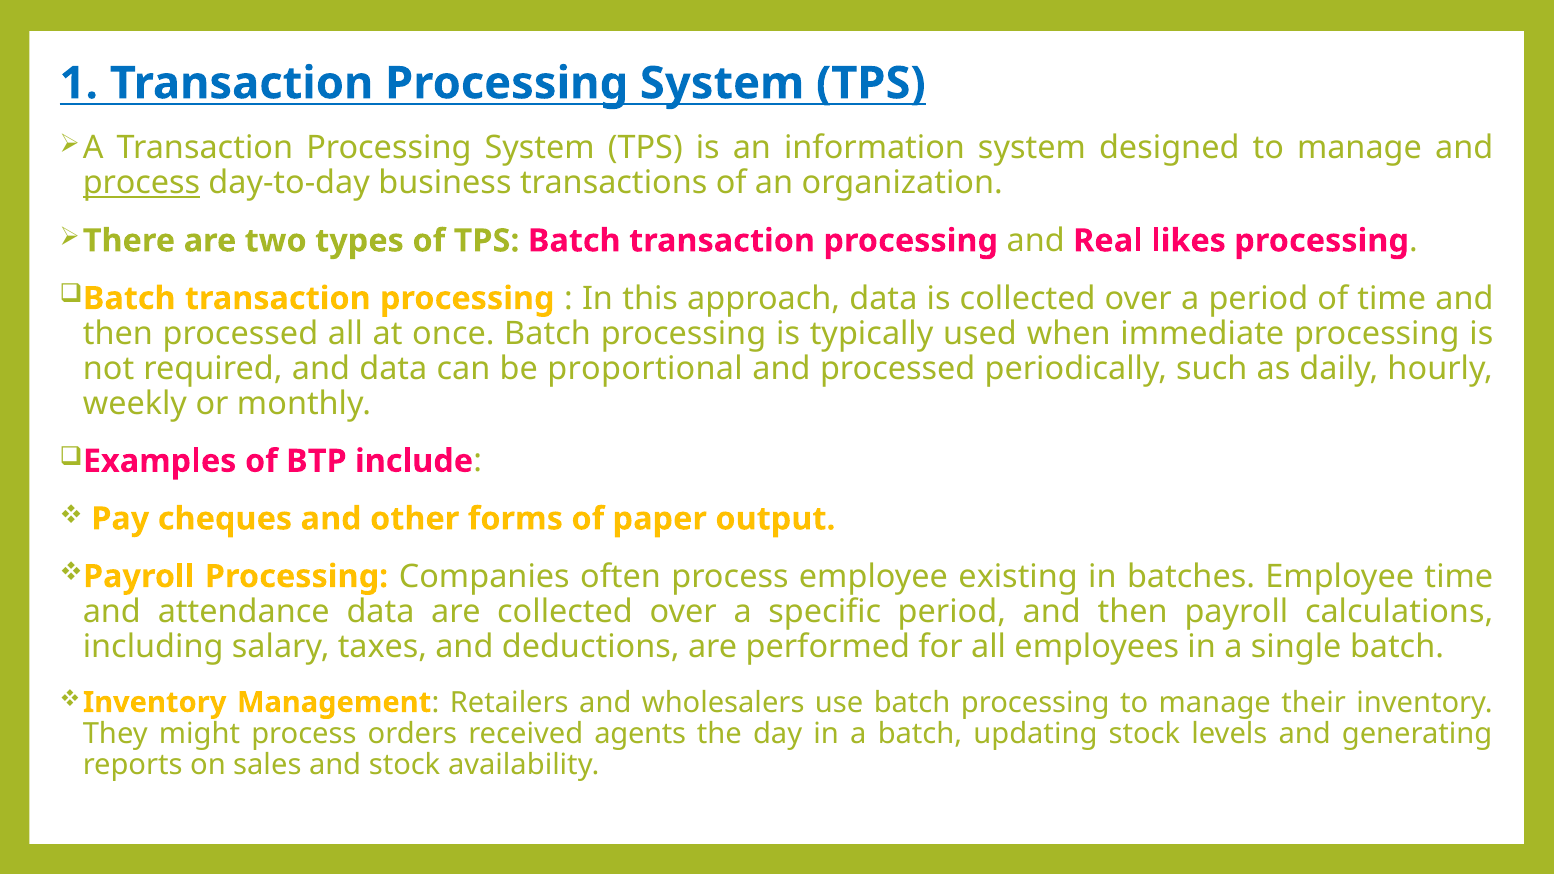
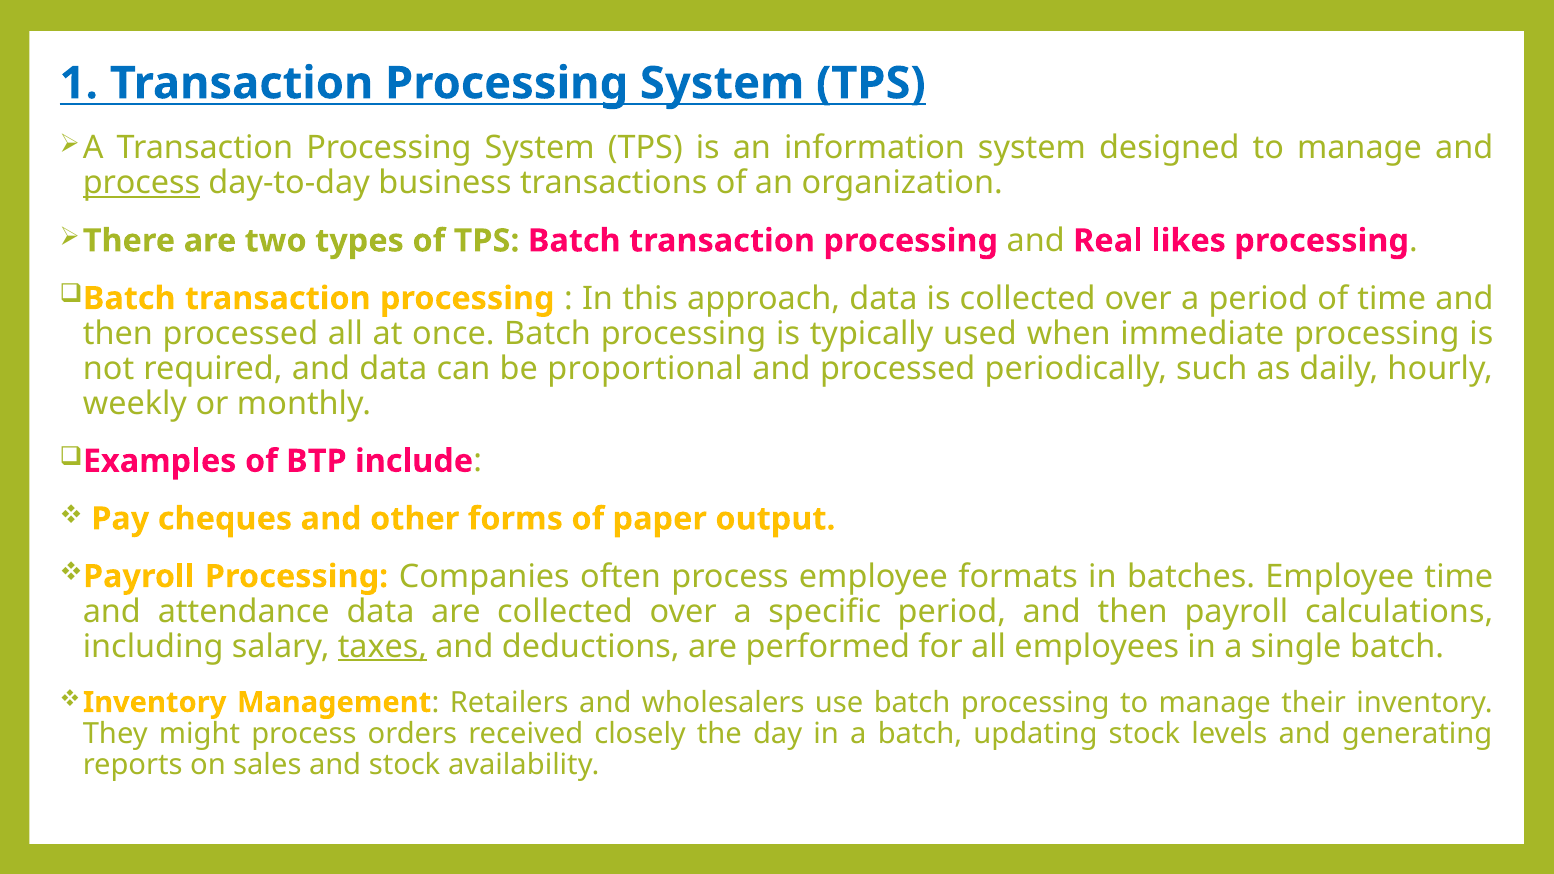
existing: existing -> formats (1018, 577)
taxes underline: none -> present (382, 647)
agents: agents -> closely (640, 734)
